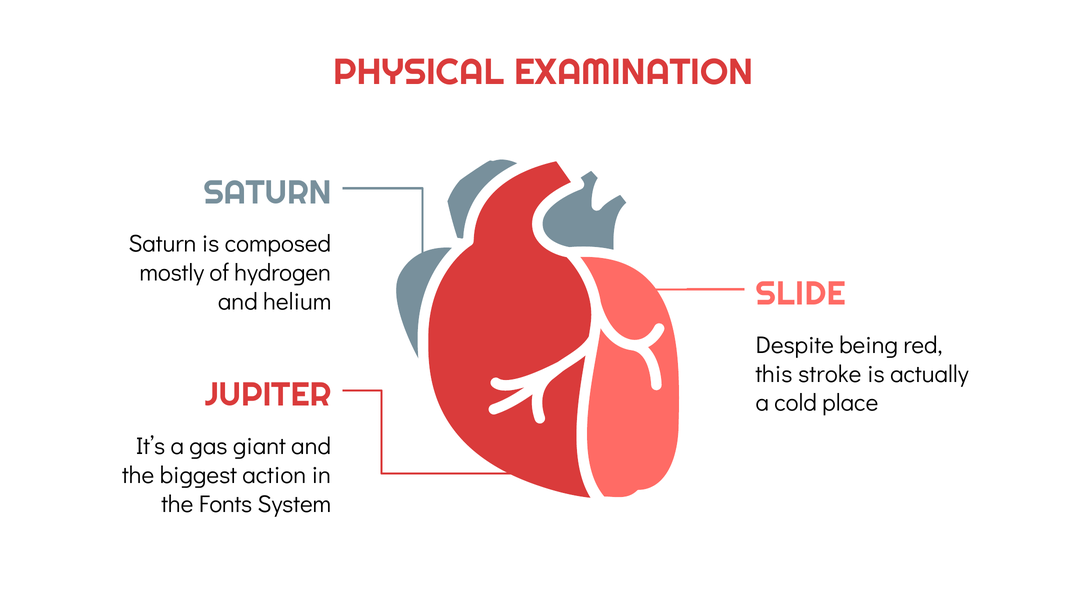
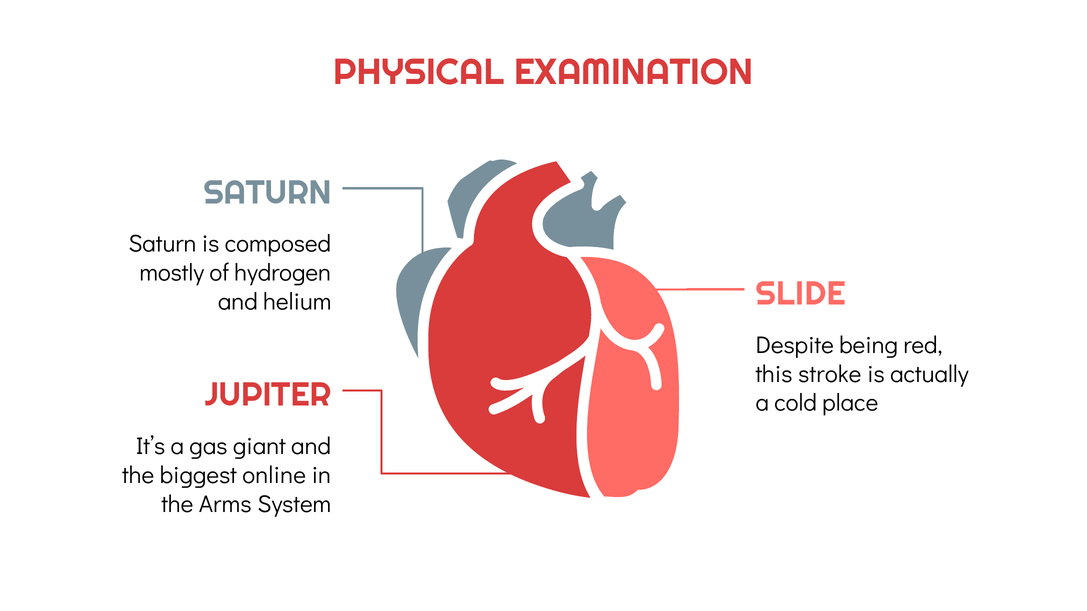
action: action -> online (274, 476)
Fonts: Fonts -> Arms (225, 505)
